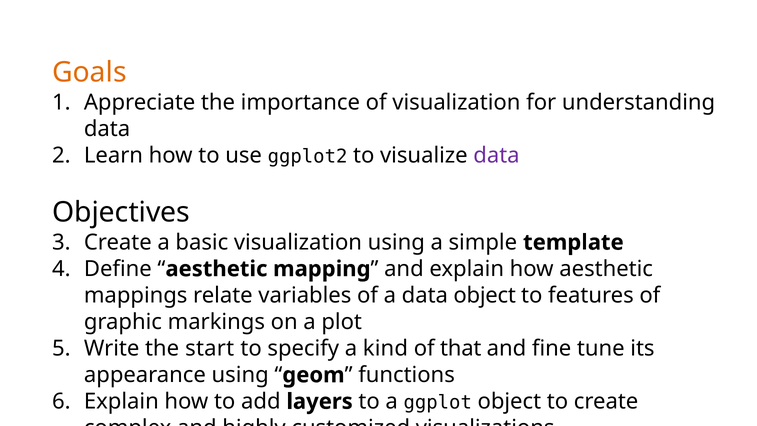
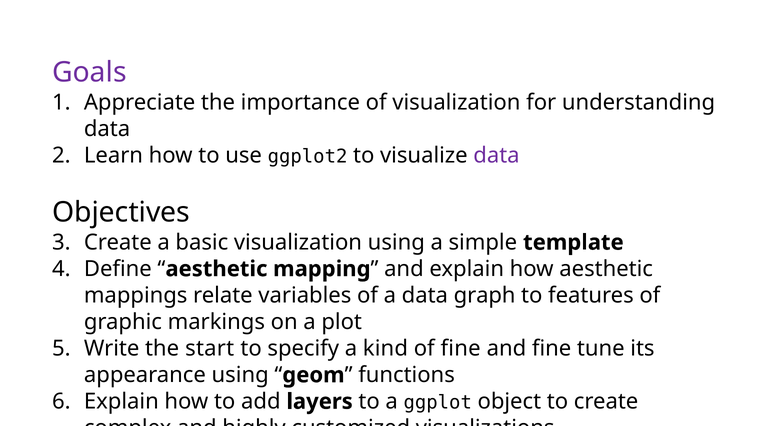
Goals colour: orange -> purple (89, 72)
data object: object -> graph (485, 295)
of that: that -> fine (461, 348)
